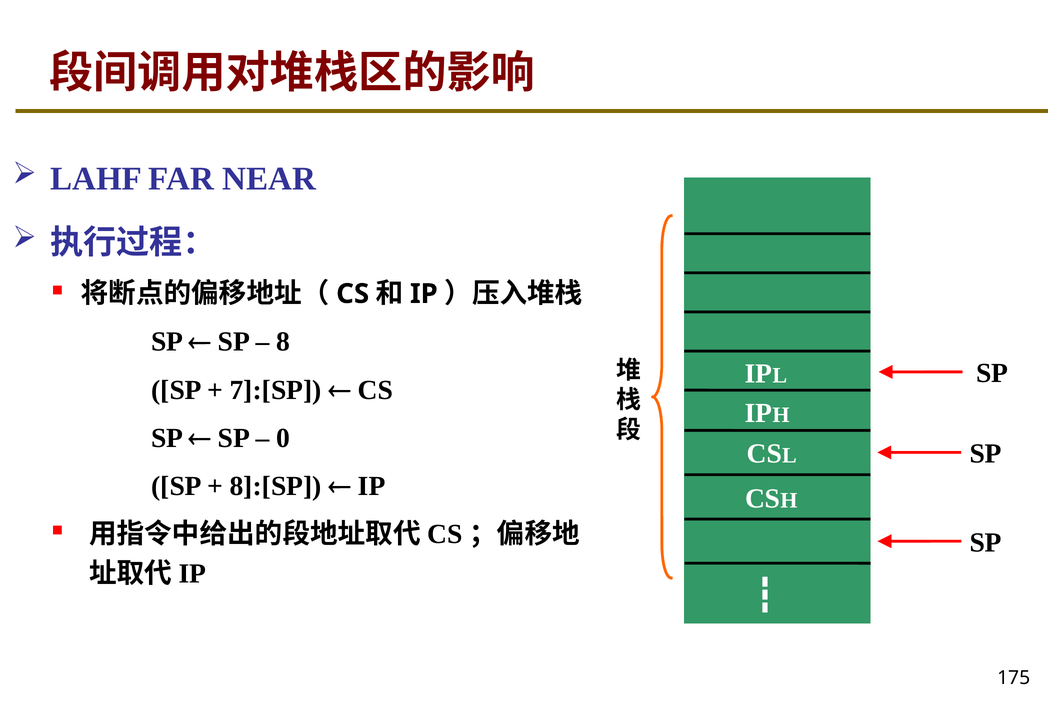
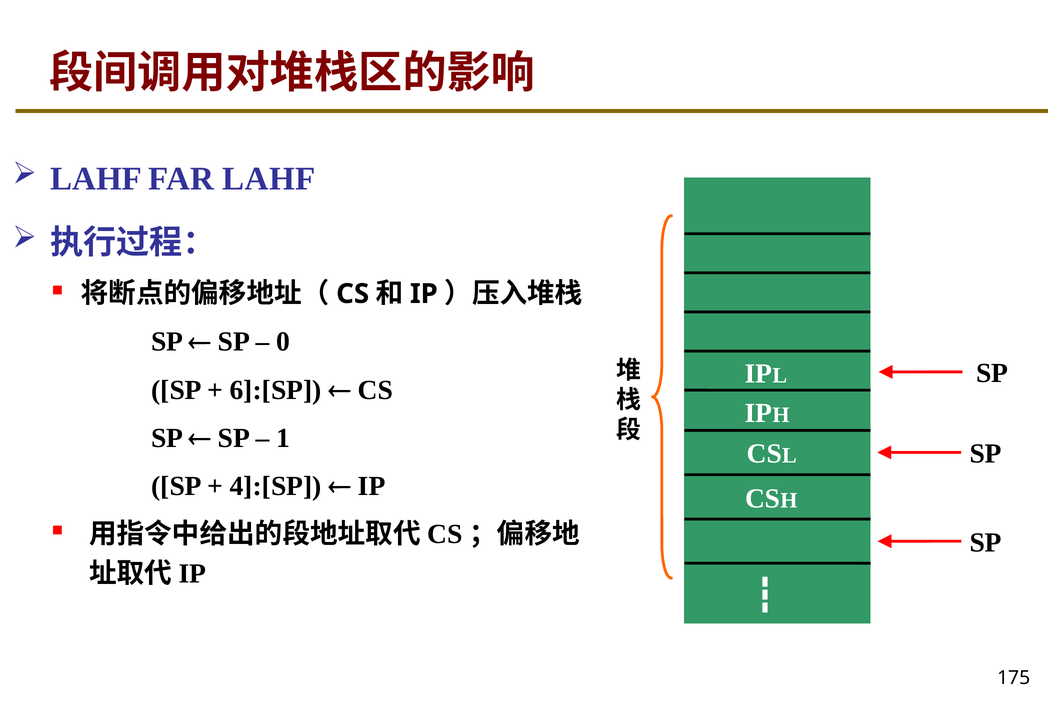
FAR NEAR: NEAR -> LAHF (269, 179)
8: 8 -> 0 (283, 342)
7]:[SP: 7]:[SP -> 6]:[SP (276, 390)
0: 0 -> 1 (283, 438)
8]:[SP: 8]:[SP -> 4]:[SP (276, 486)
